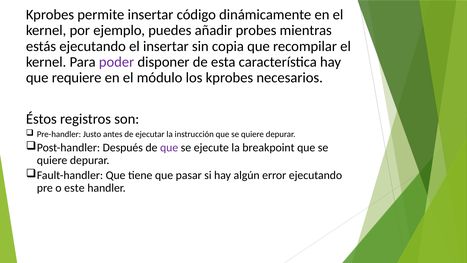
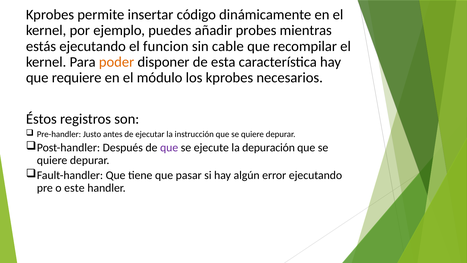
el insertar: insertar -> funcion (166, 46)
copia: copia -> cable (228, 46)
poder colour: purple -> orange (117, 62)
breakpoint: breakpoint -> depuración (269, 147)
